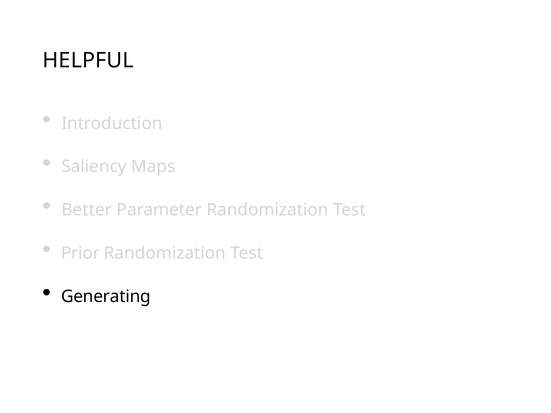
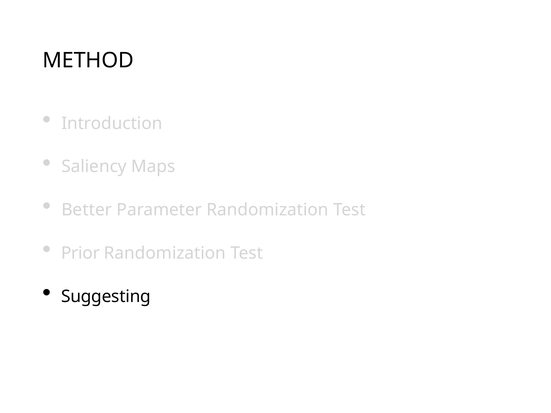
HELPFUL: HELPFUL -> METHOD (88, 61)
Generating: Generating -> Suggesting (106, 297)
